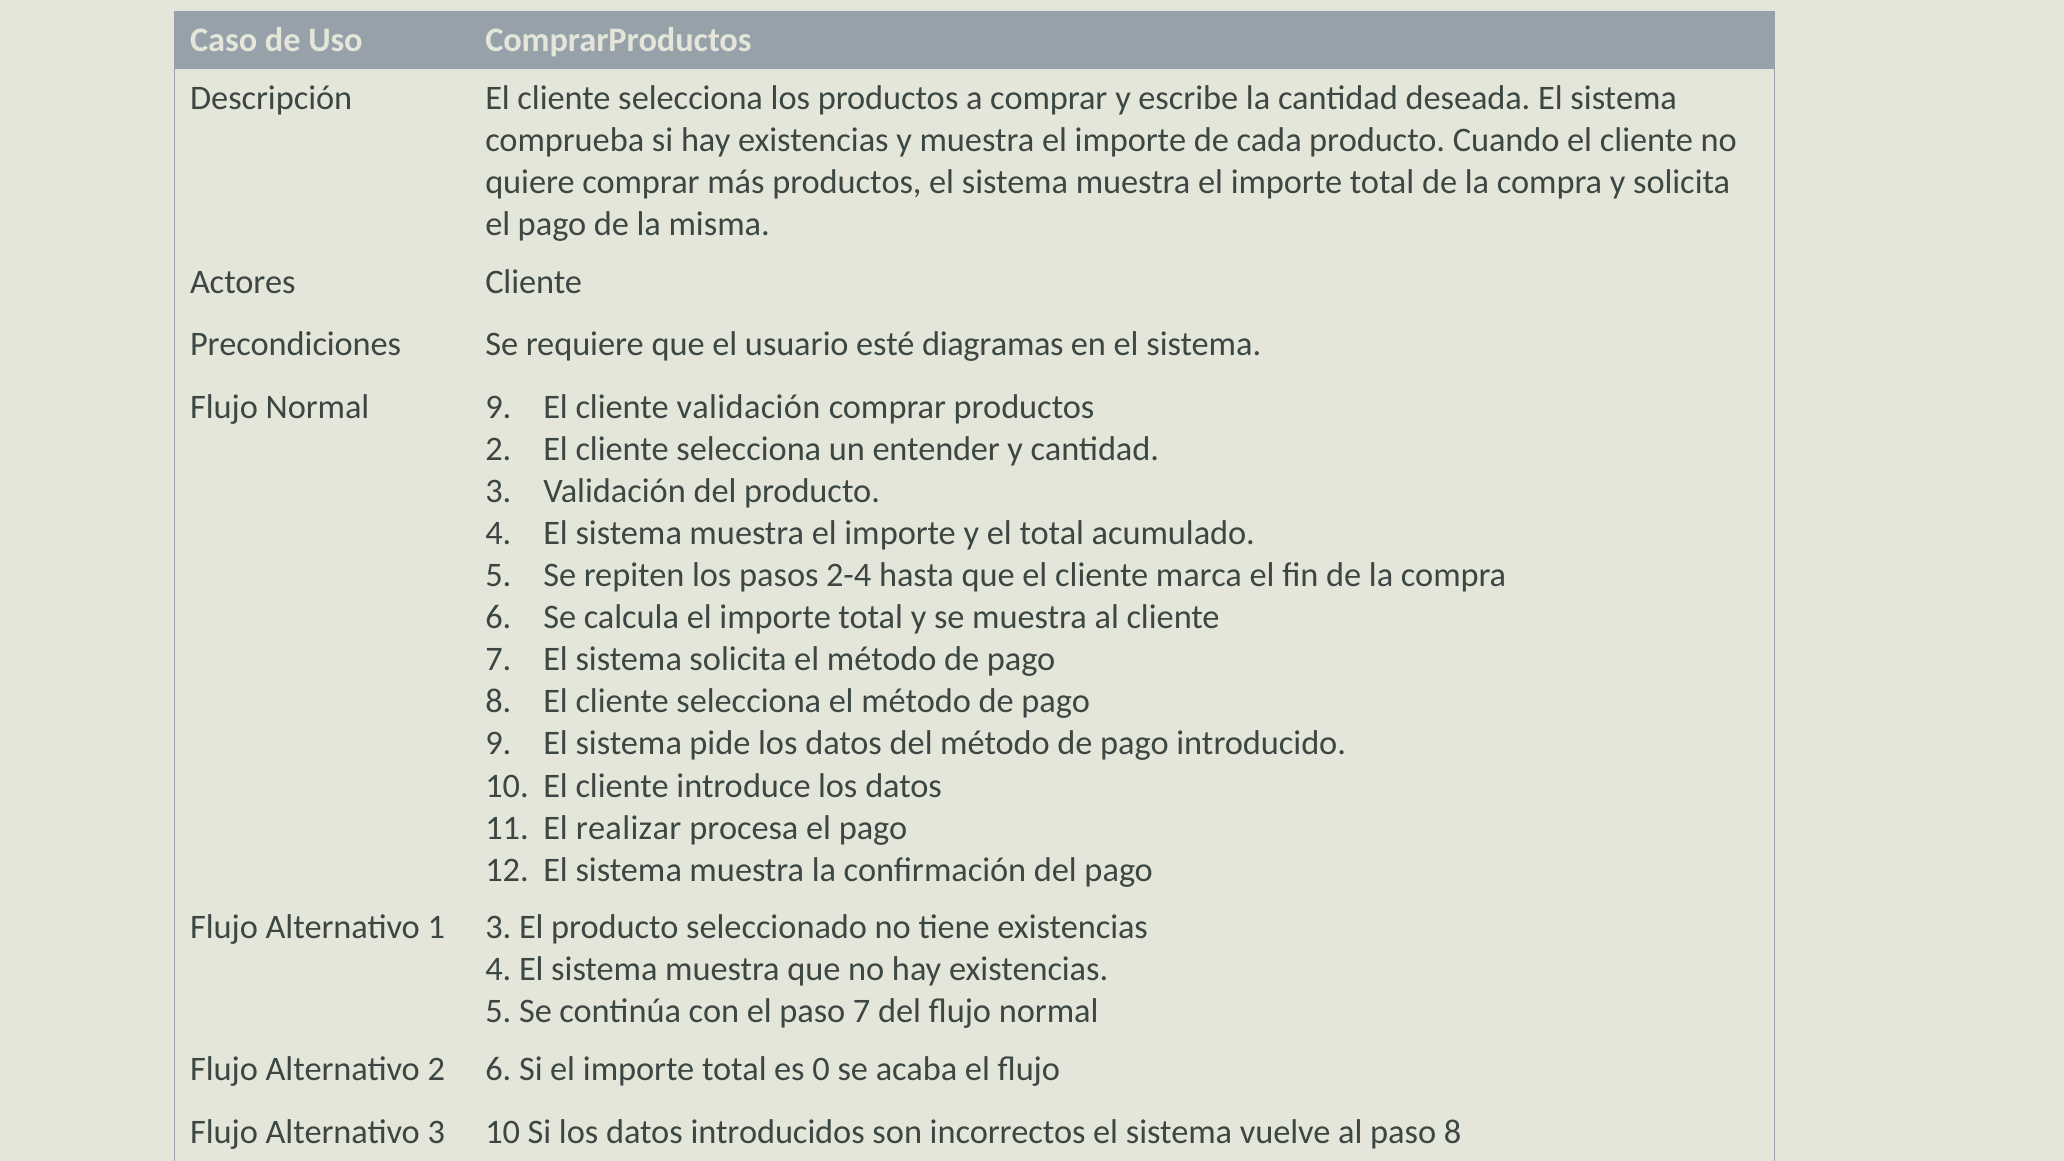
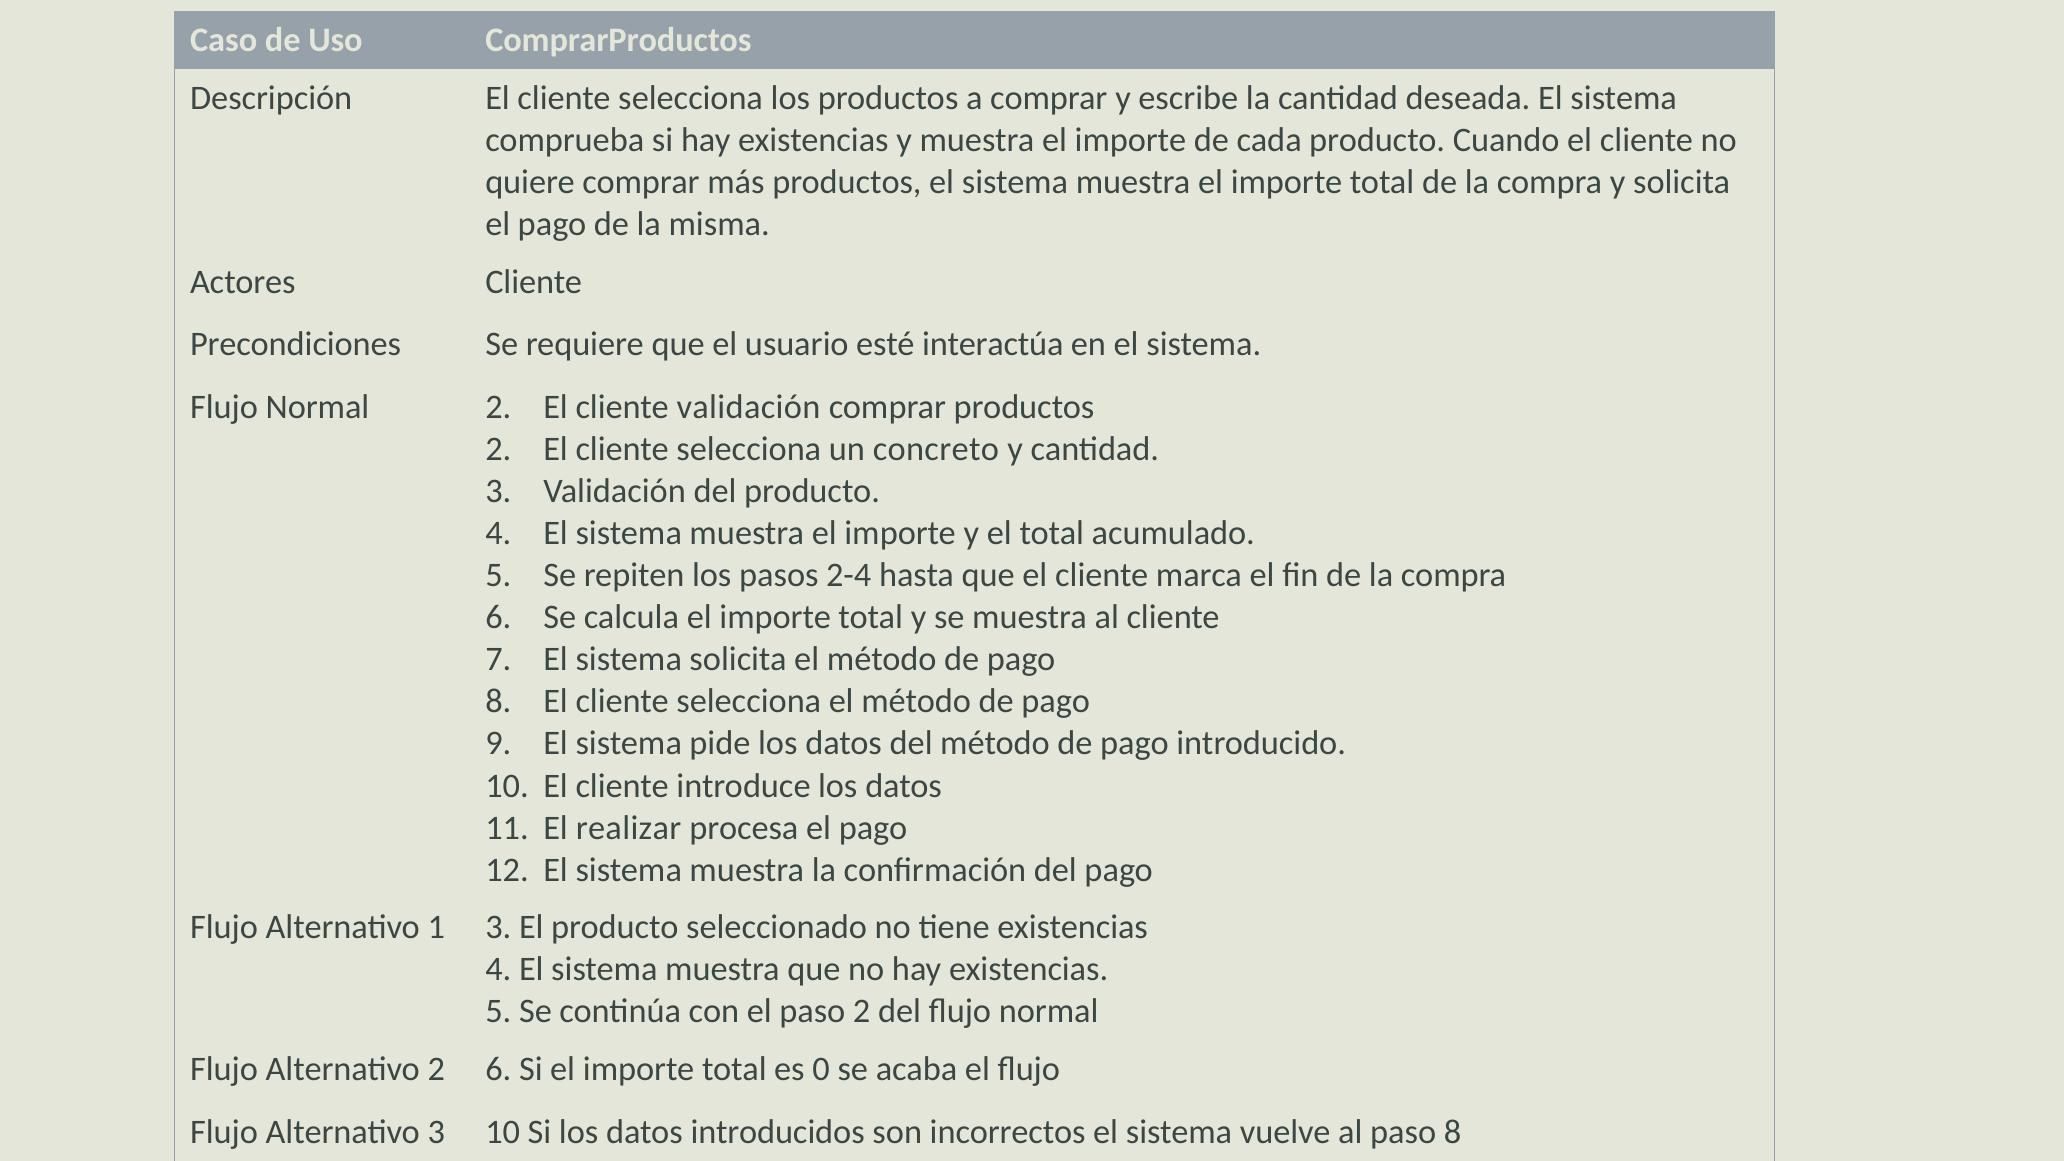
diagramas: diagramas -> interactúa (993, 344)
Normal 9: 9 -> 2 (498, 407)
entender: entender -> concreto (936, 449)
paso 7: 7 -> 2 (862, 1011)
